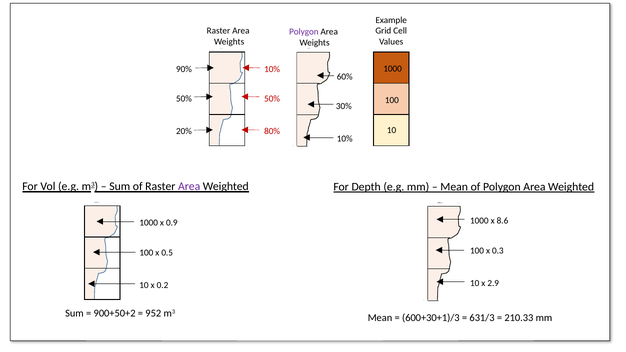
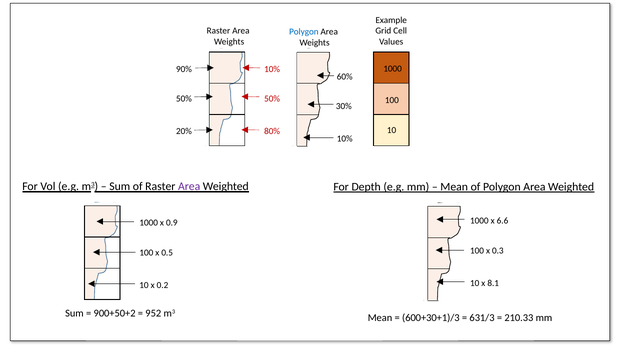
Polygon colour: purple -> blue (304, 32)
8.6: 8.6 -> 6.6 (502, 221)
2.9: 2.9 -> 8.1 (493, 283)
